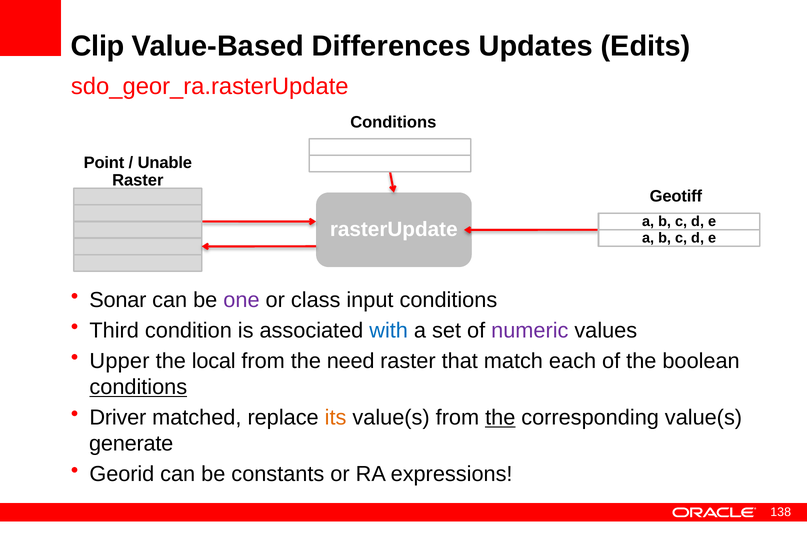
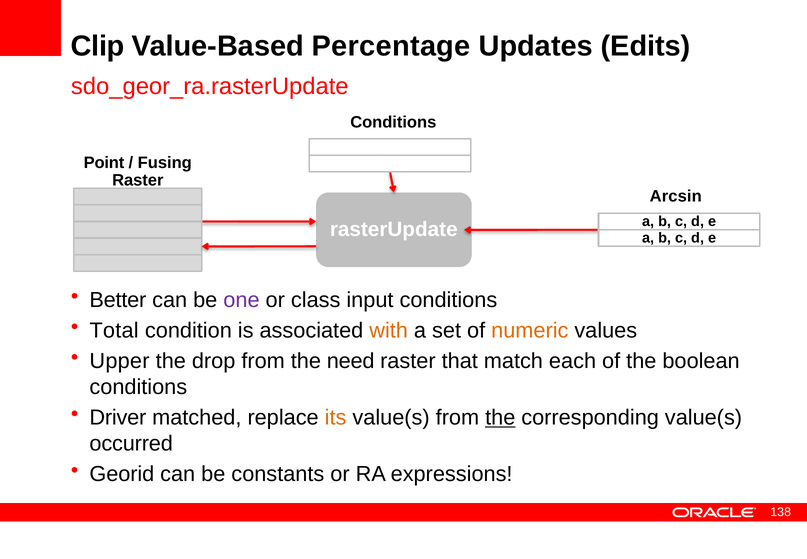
Differences: Differences -> Percentage (391, 46)
Unable: Unable -> Fusing (165, 163)
Geotiff: Geotiff -> Arcsin (676, 196)
Sonar: Sonar -> Better (118, 300)
Third: Third -> Total (114, 331)
with colour: blue -> orange (389, 331)
numeric colour: purple -> orange (530, 331)
local: local -> drop (214, 361)
conditions underline: present -> none (138, 387)
generate: generate -> occurred (131, 444)
